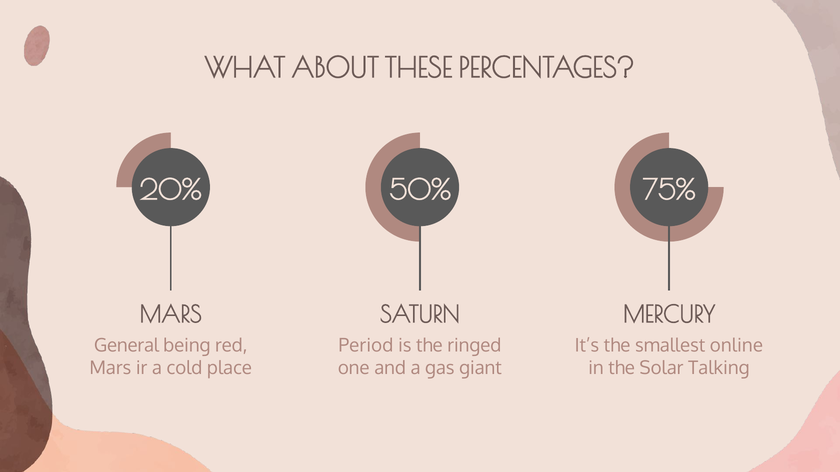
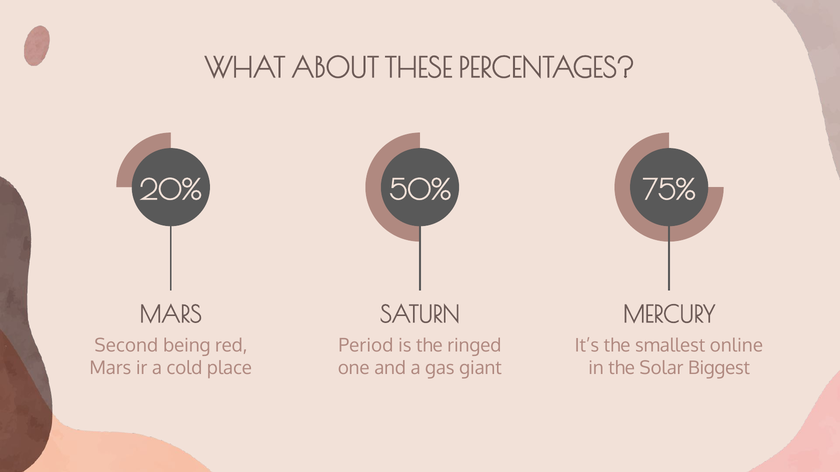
General: General -> Second (126, 346)
Talking: Talking -> Biggest (719, 368)
